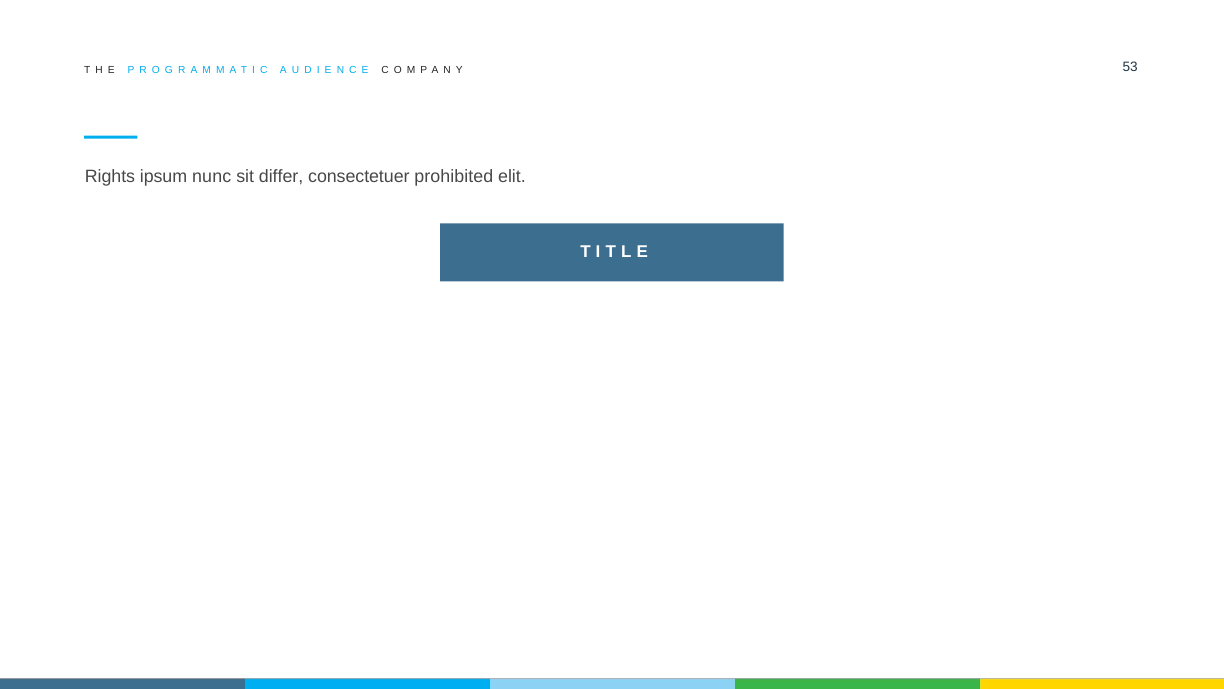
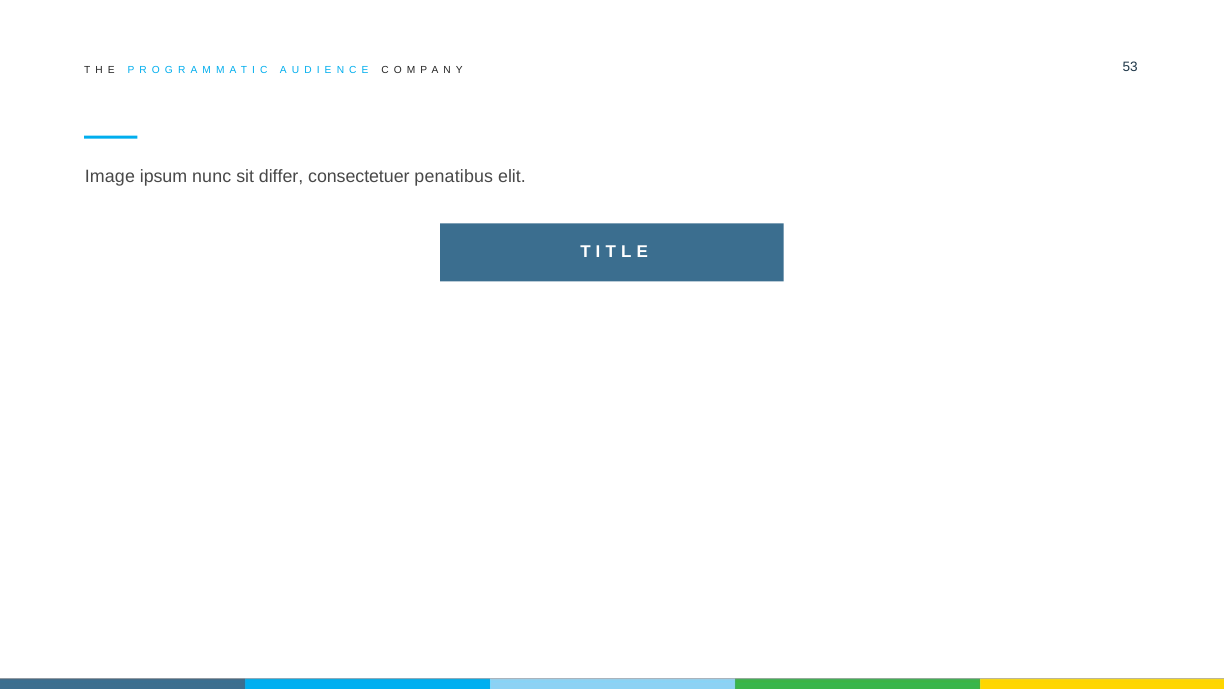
Rights: Rights -> Image (110, 176)
prohibited: prohibited -> penatibus (454, 176)
